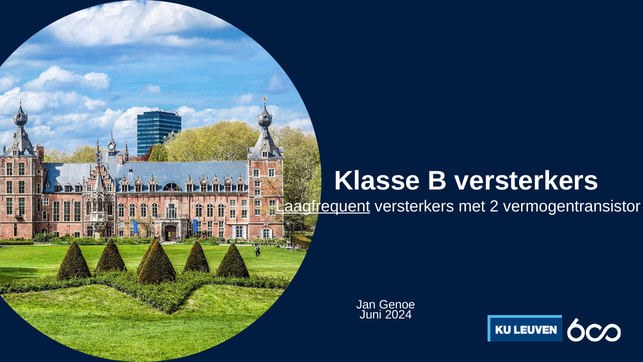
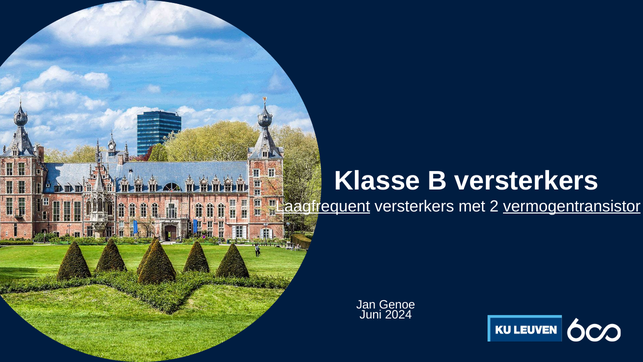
vermogentransistor underline: none -> present (572, 206)
